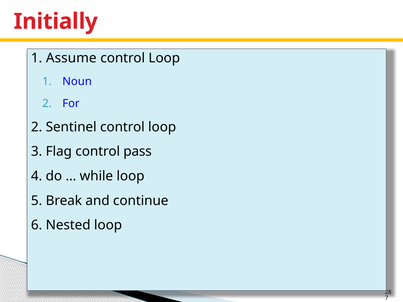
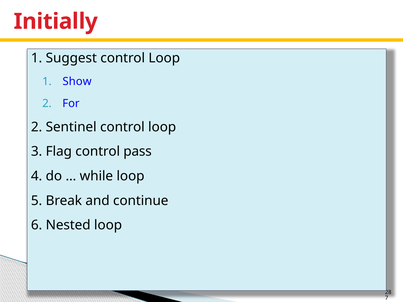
Assume: Assume -> Suggest (71, 58)
Noun: Noun -> Show (77, 82)
